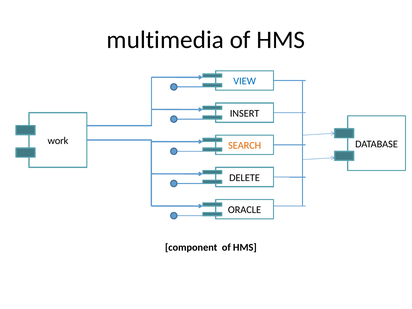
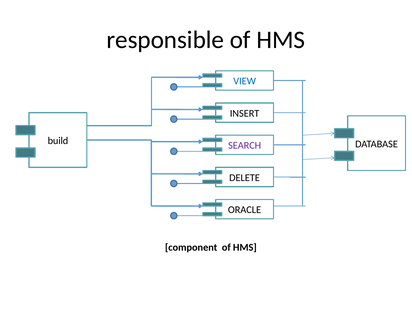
multimedia: multimedia -> responsible (165, 40)
work: work -> build (58, 141)
SEARCH colour: orange -> purple (245, 146)
